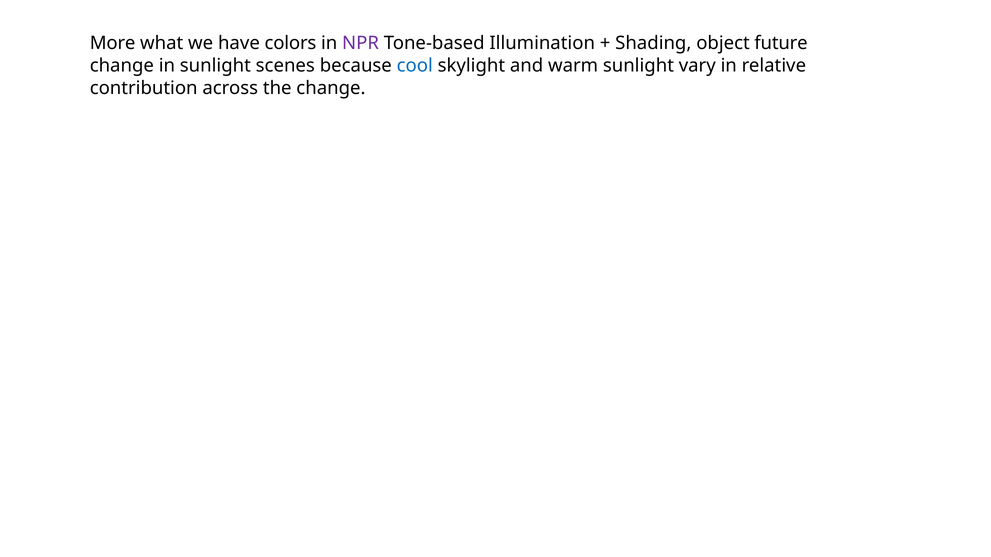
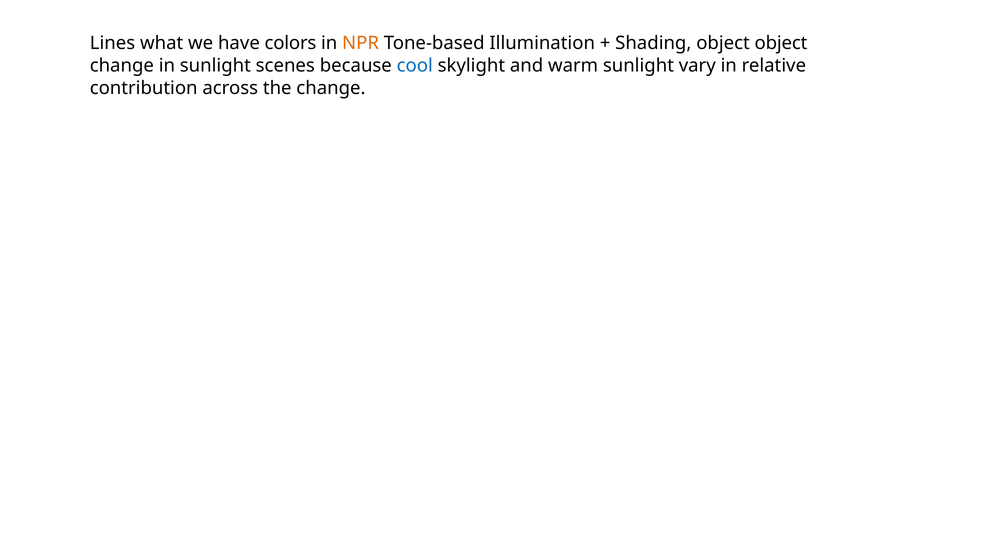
More: More -> Lines (113, 43)
NPR colour: purple -> orange (361, 43)
object future: future -> object (781, 43)
